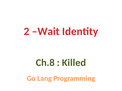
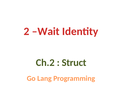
Ch.8: Ch.8 -> Ch.2 (45, 63)
Killed: Killed -> Struct (74, 63)
